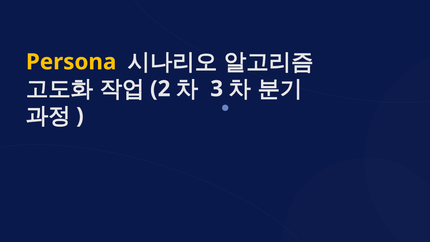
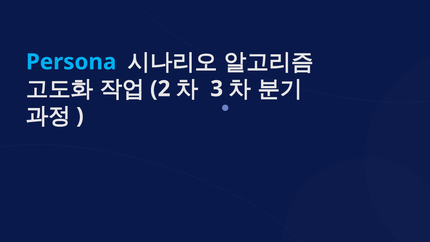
Persona colour: yellow -> light blue (71, 62)
